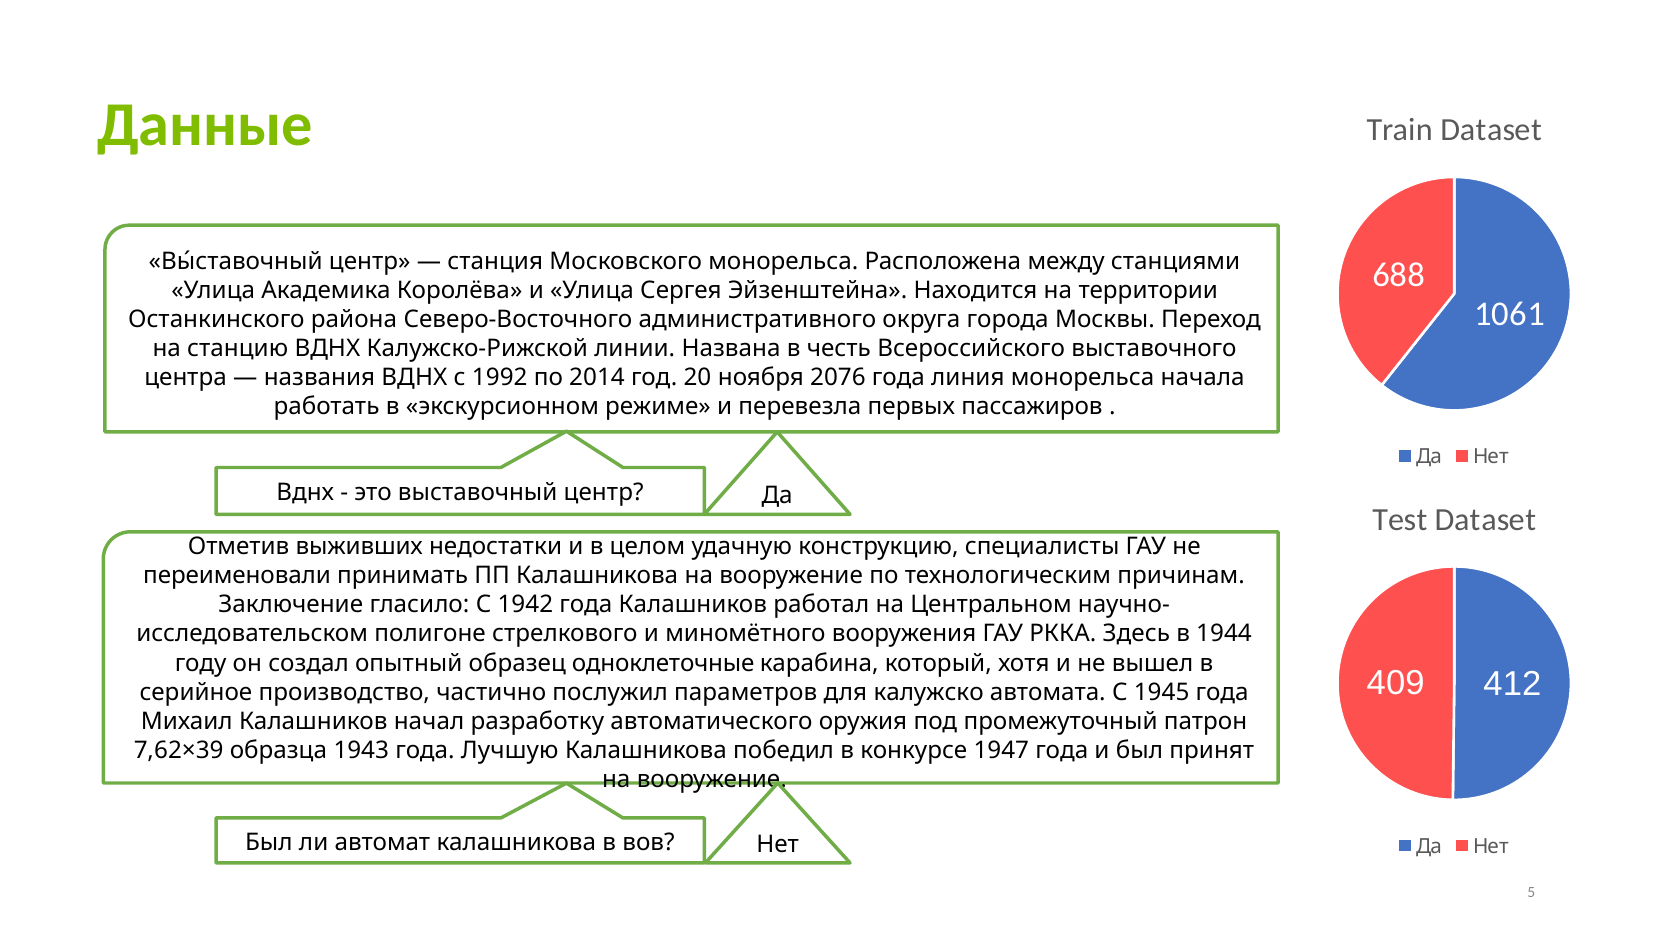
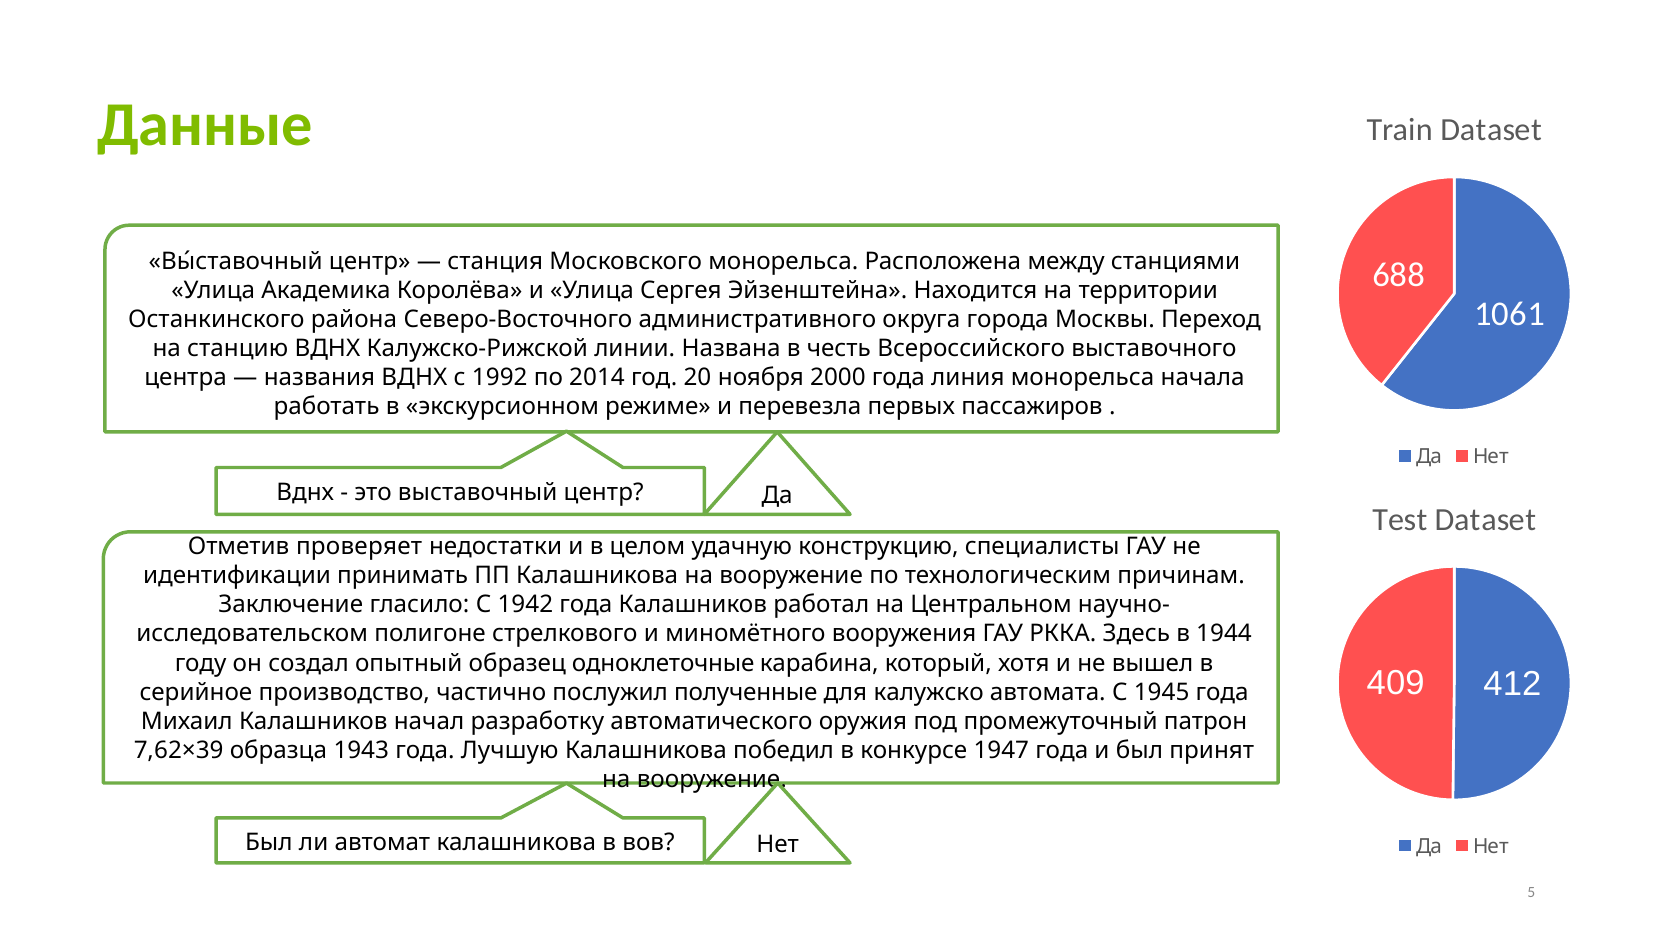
2076: 2076 -> 2000 (838, 377)
выживших: выживших -> проверяет (359, 547)
переименовали: переименовали -> идентификации (237, 576)
параметров: параметров -> полученные (746, 692)
